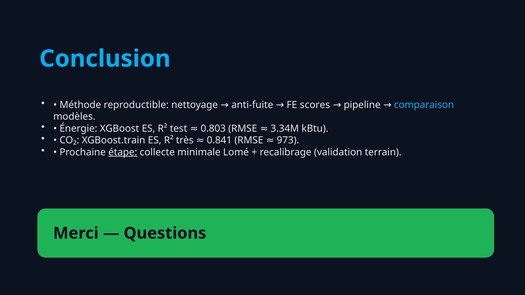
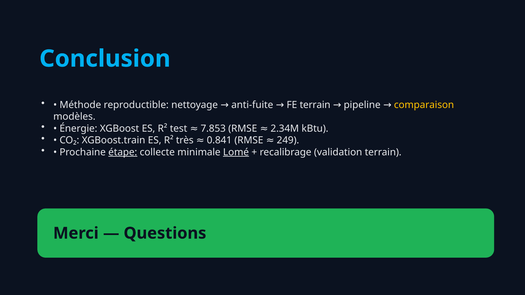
FE scores: scores -> terrain (315, 105)
comparaison colour: light blue -> yellow (424, 105)
0.803: 0.803 -> 7.853 (213, 129)
3.34M: 3.34M -> 2.34M (285, 129)
973: 973 -> 249 (288, 140)
Lomé underline: none -> present (236, 152)
